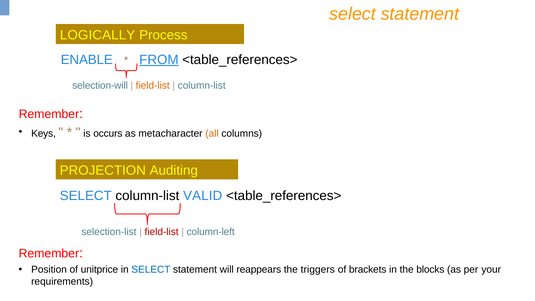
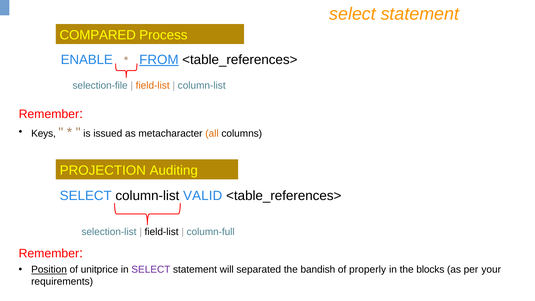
LOGICALLY: LOGICALLY -> COMPARED (98, 35)
selection-will: selection-will -> selection-file (100, 86)
occurs: occurs -> issued (108, 133)
field-list colour: red -> black (162, 232)
column-left: column-left -> column-full (211, 232)
Position underline: none -> present (49, 270)
SELECT colour: blue -> purple (151, 270)
reappears: reappears -> separated (259, 270)
triggers: triggers -> bandish (318, 270)
brackets: brackets -> properly (368, 270)
